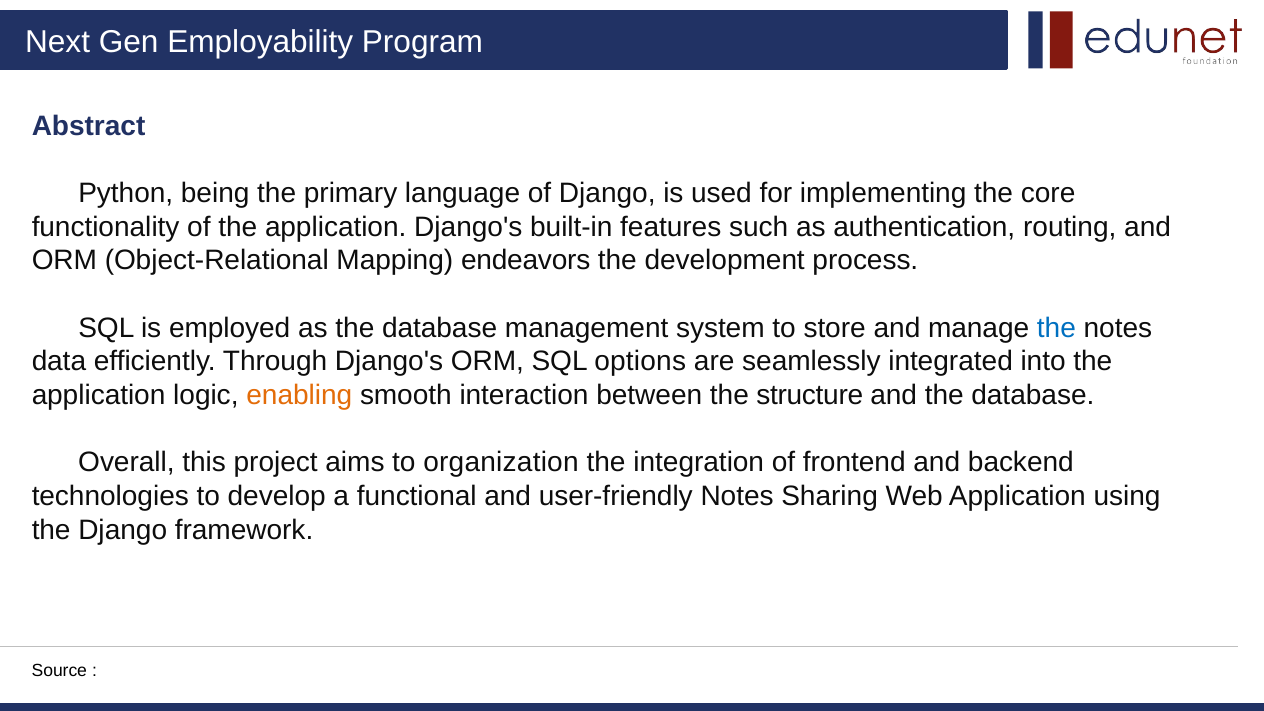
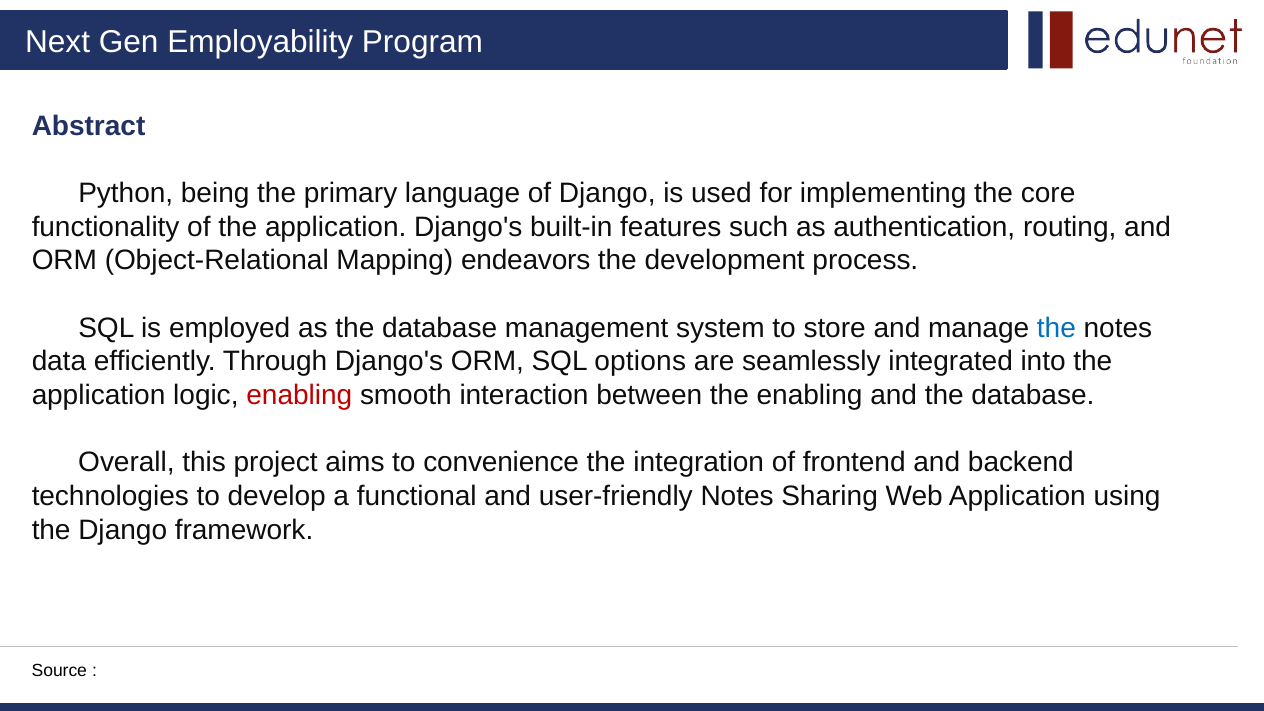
enabling colour: orange -> red (299, 395)
the structure: structure -> enabling (810, 395)
organization: organization -> convenience (501, 463)
